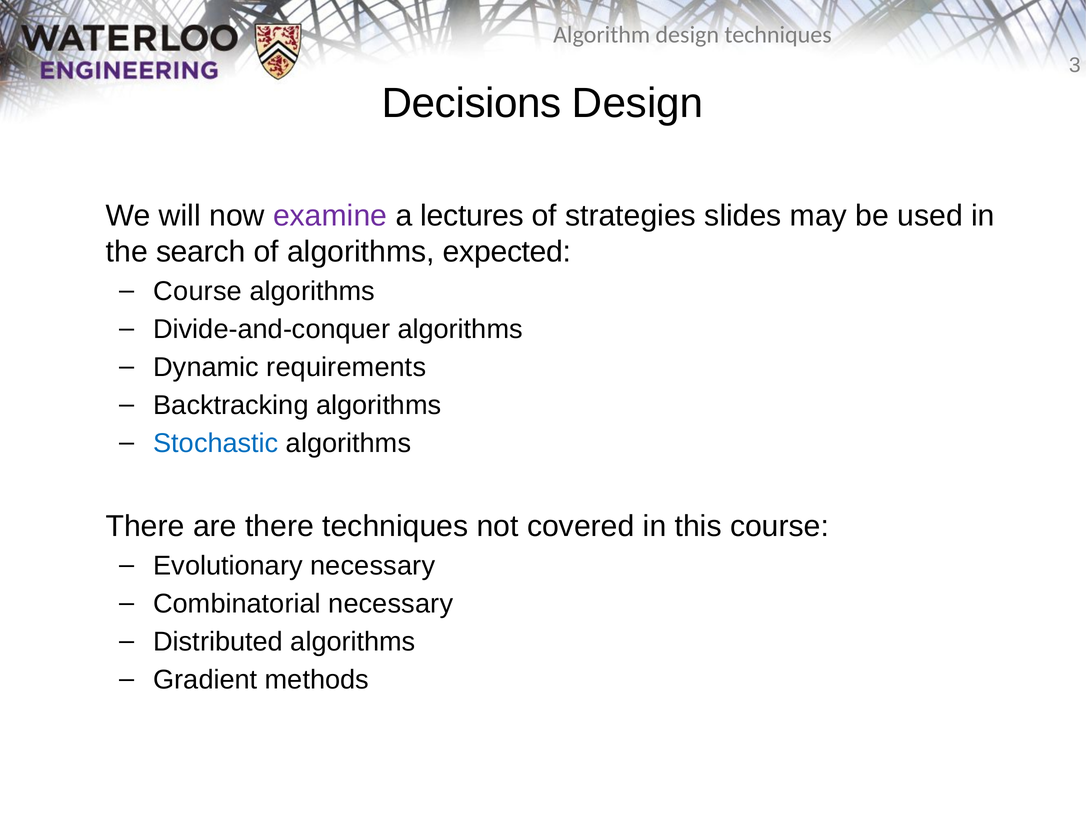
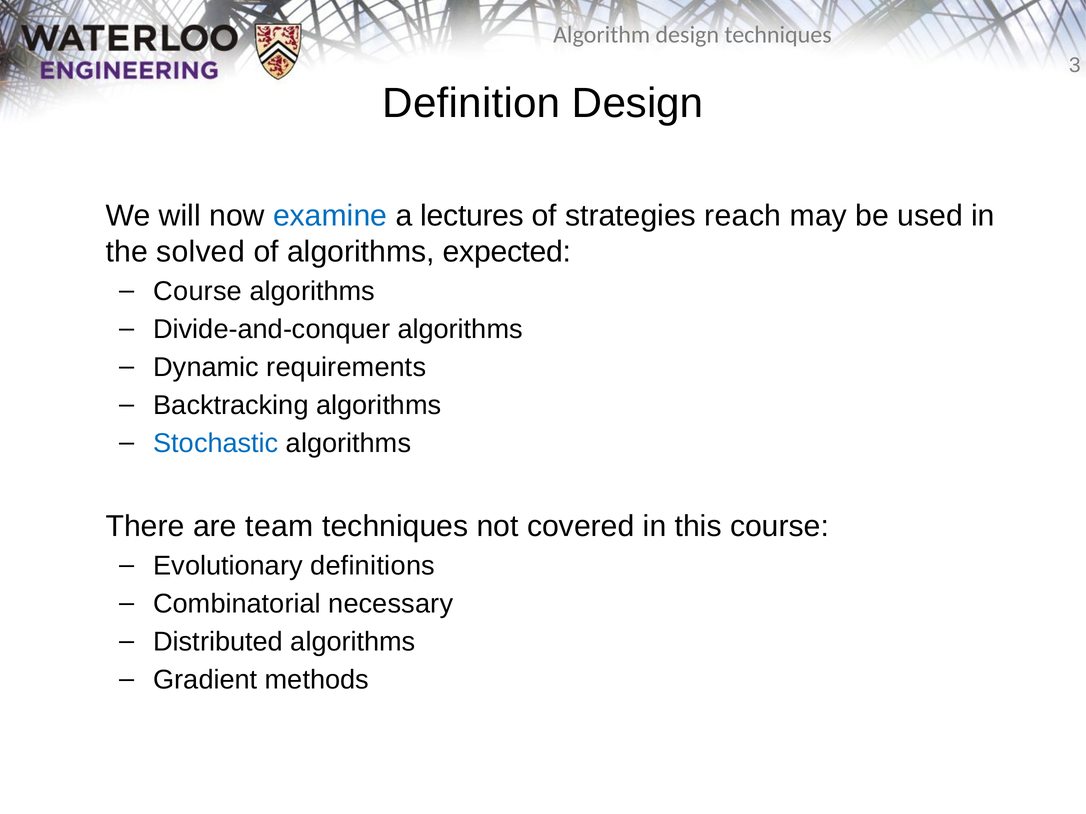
Decisions: Decisions -> Definition (471, 103)
examine colour: purple -> blue (330, 216)
slides: slides -> reach (743, 216)
search: search -> solved (200, 252)
are there: there -> team (279, 526)
Evolutionary necessary: necessary -> definitions (373, 566)
